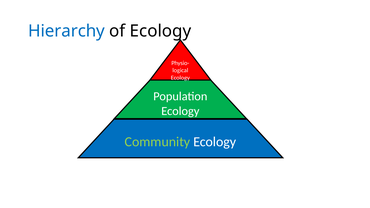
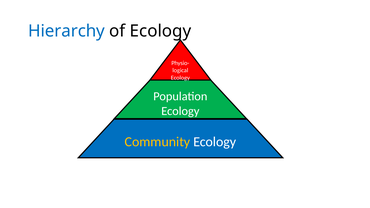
Community colour: light green -> yellow (157, 142)
